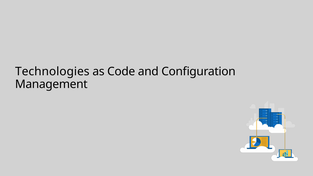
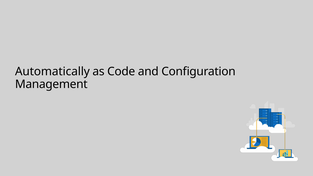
Technologies: Technologies -> Automatically (52, 72)
